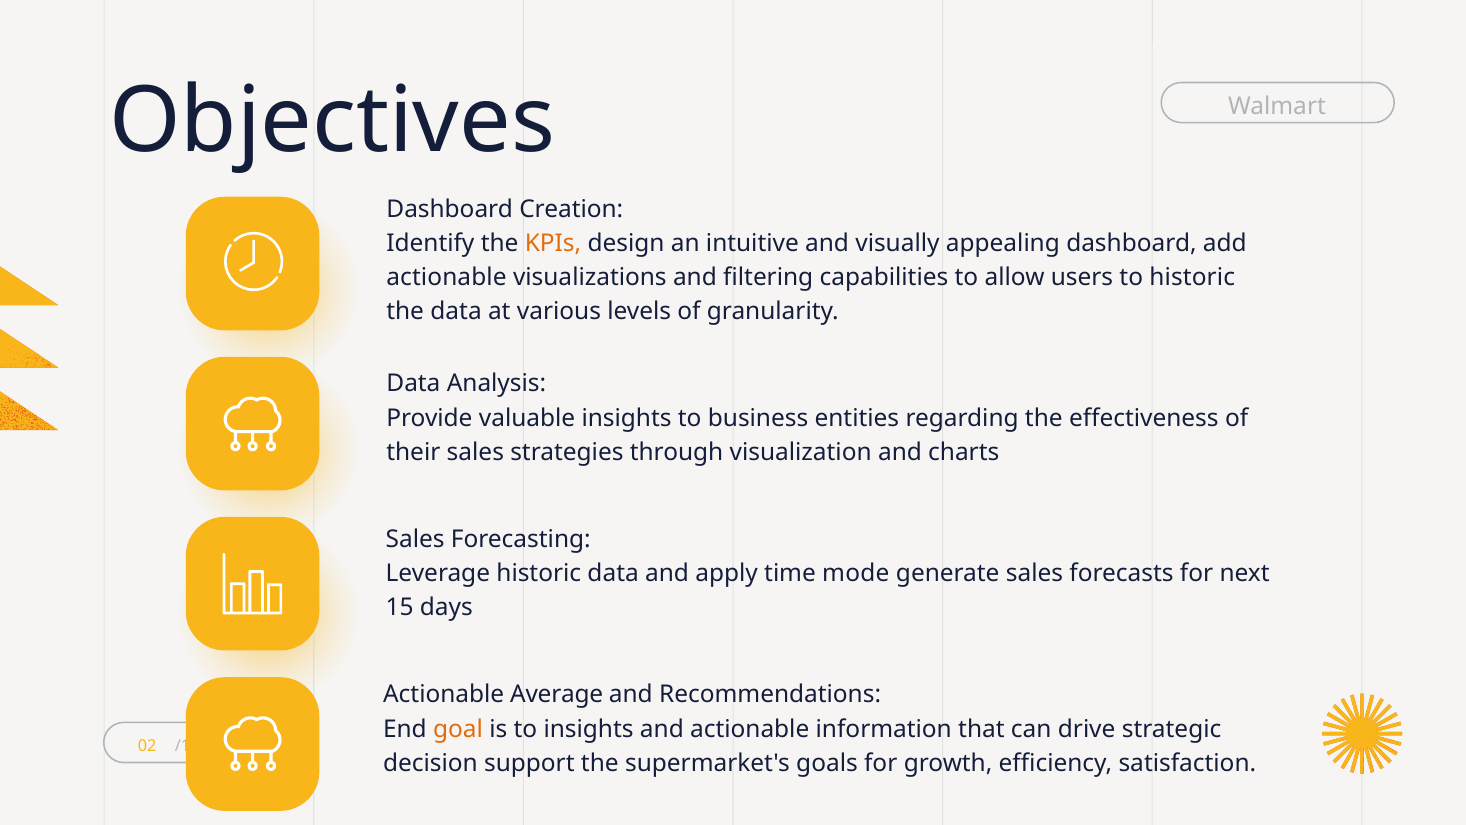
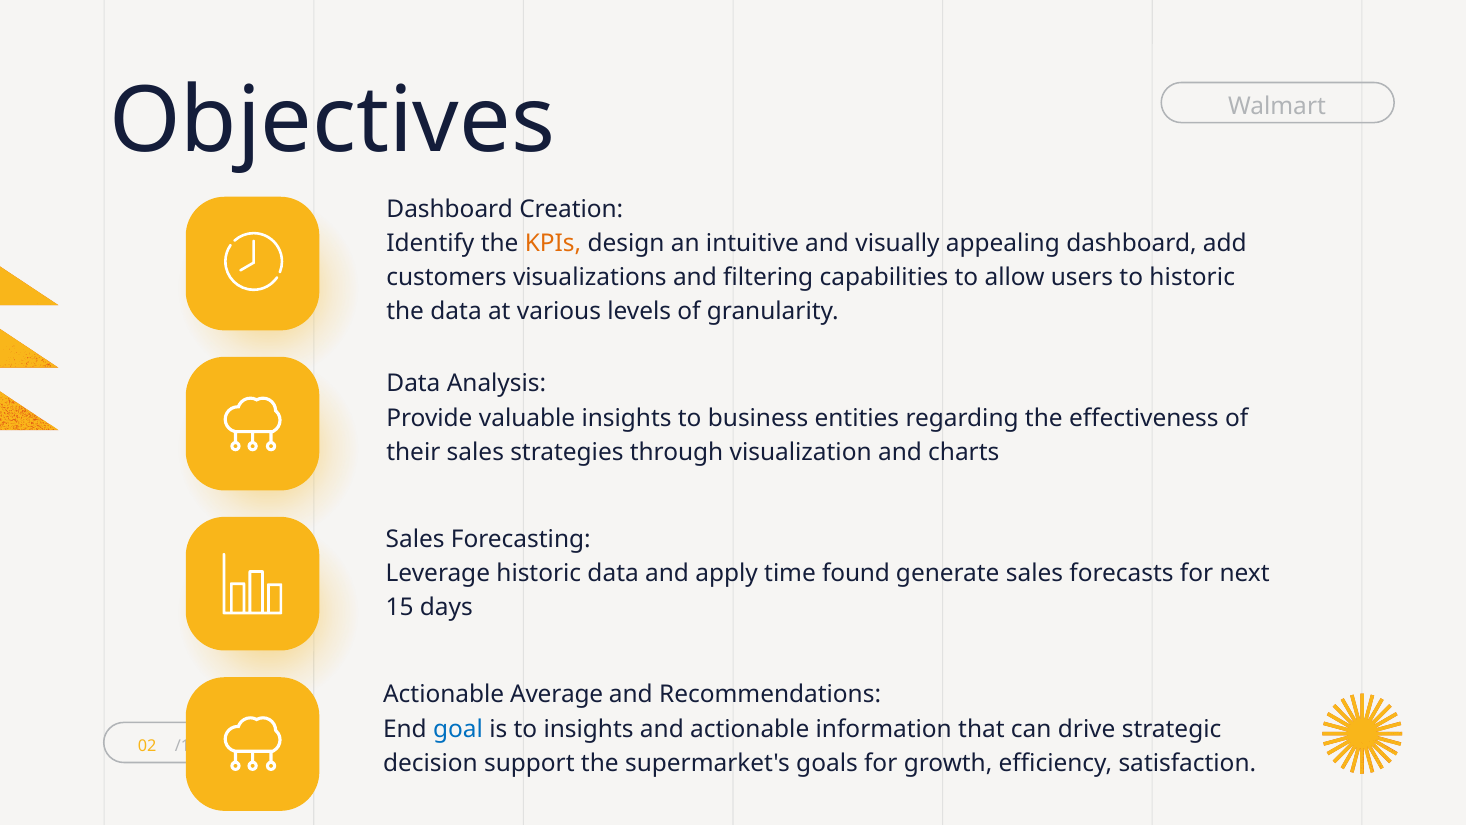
actionable: actionable -> customers (447, 277)
mode: mode -> found (856, 573)
goal colour: orange -> blue (458, 729)
